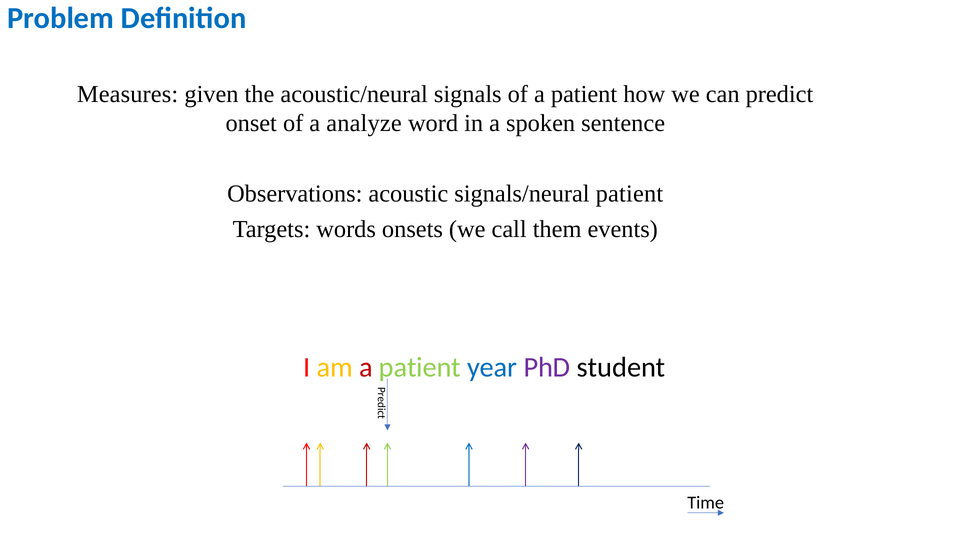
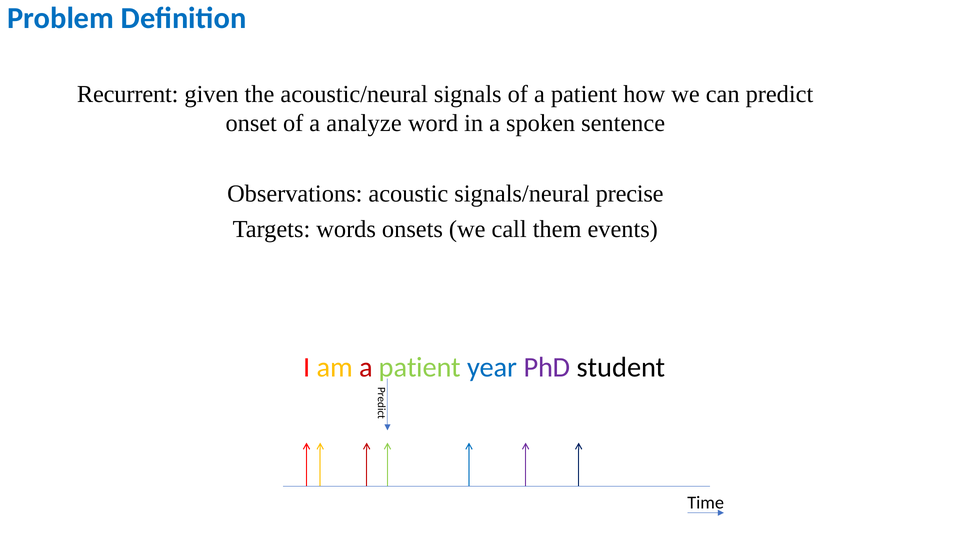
Measures: Measures -> Recurrent (128, 94)
signals/neural patient: patient -> precise (630, 194)
